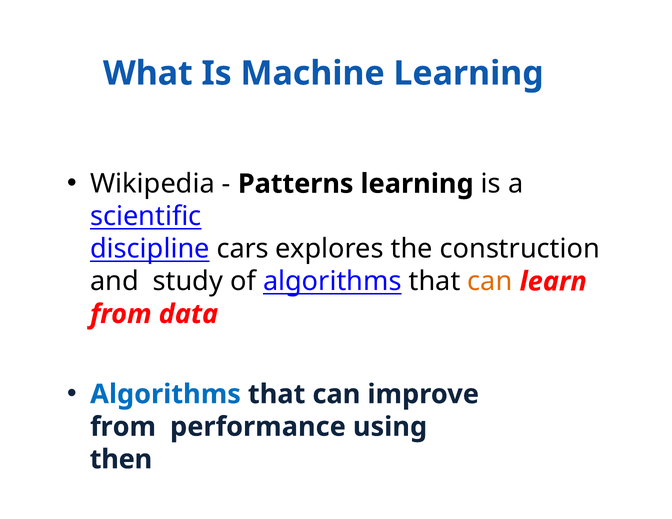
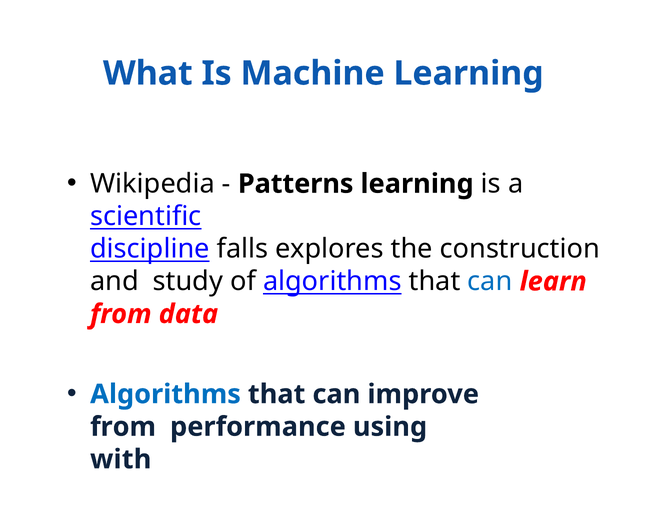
cars: cars -> falls (243, 249)
can colour: orange -> blue (490, 282)
then: then -> with (121, 460)
